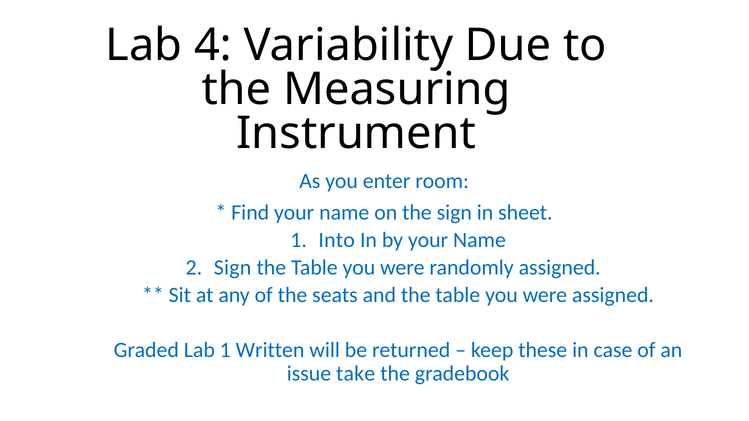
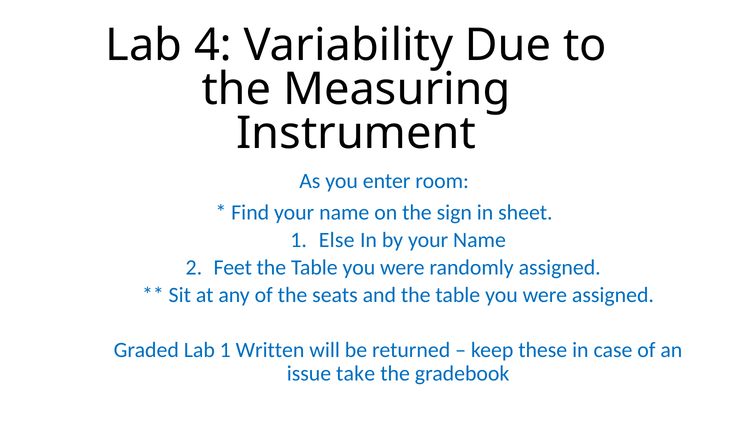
Into: Into -> Else (337, 240)
Sign: Sign -> Feet (233, 268)
